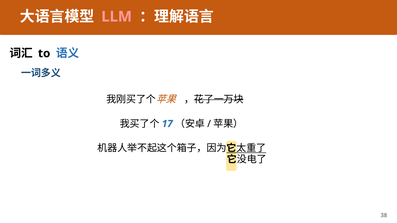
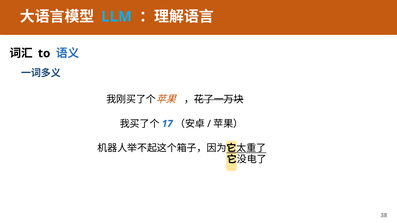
LLM colour: pink -> light blue (117, 17)
